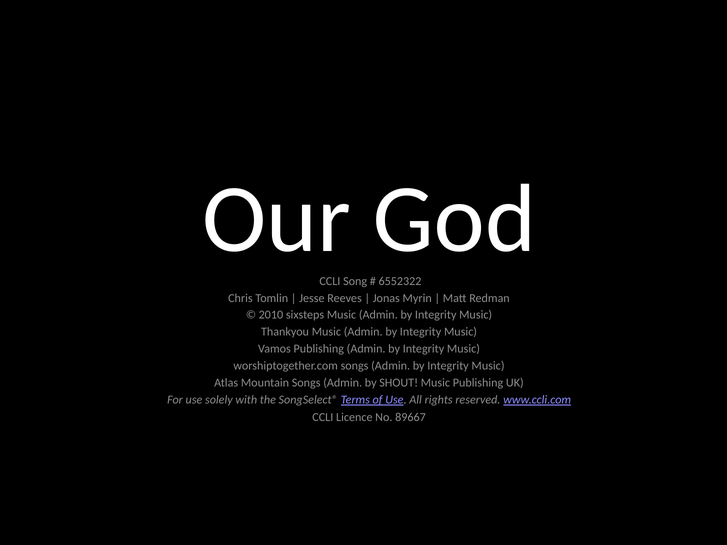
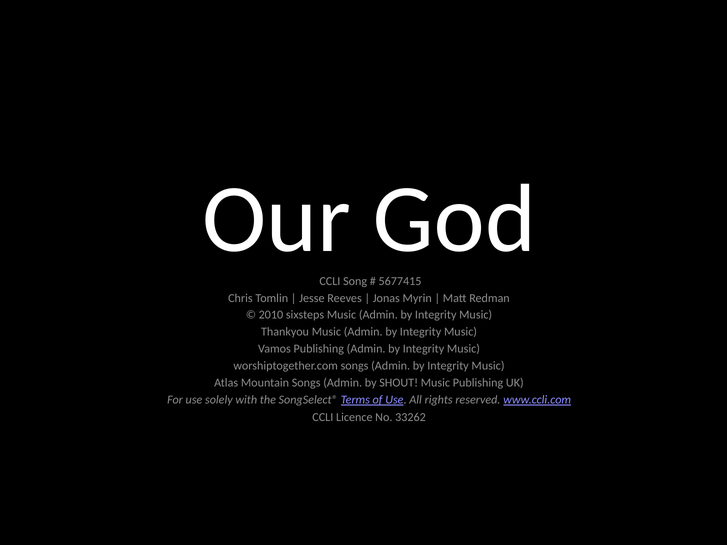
6552322: 6552322 -> 5677415 (400, 281)
89667: 89667 -> 33262 (411, 417)
